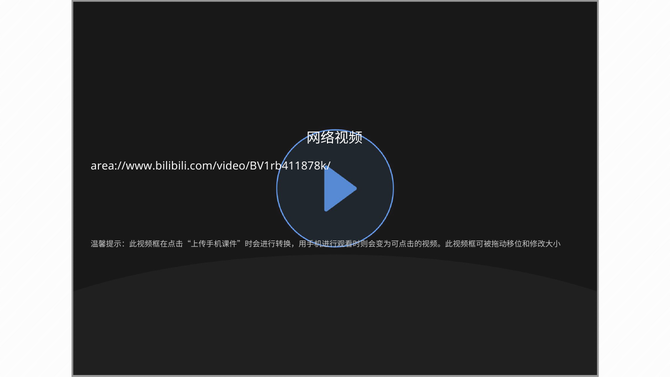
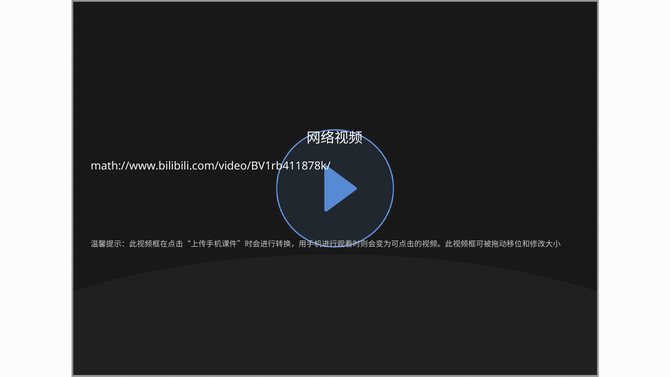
area://www.bilibili.com/video/BV1rb411878k/: area://www.bilibili.com/video/BV1rb411878k/ -> math://www.bilibili.com/video/BV1rb411878k/ (211, 166)
